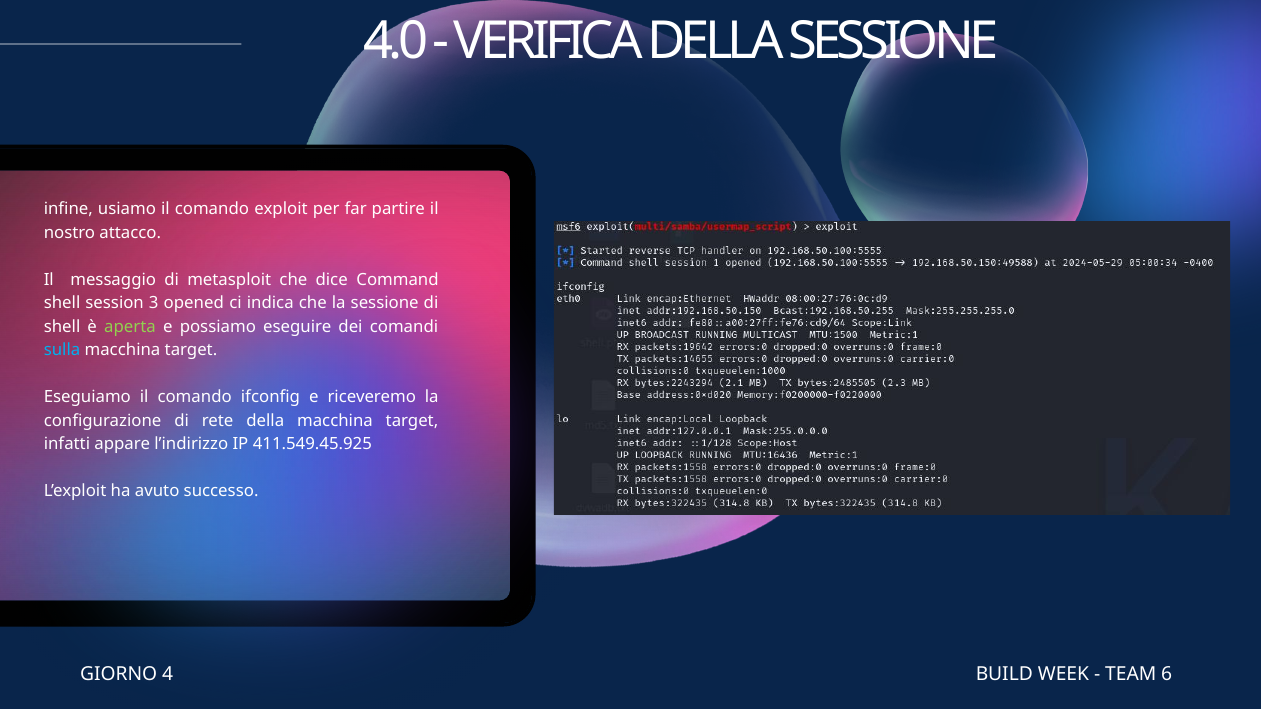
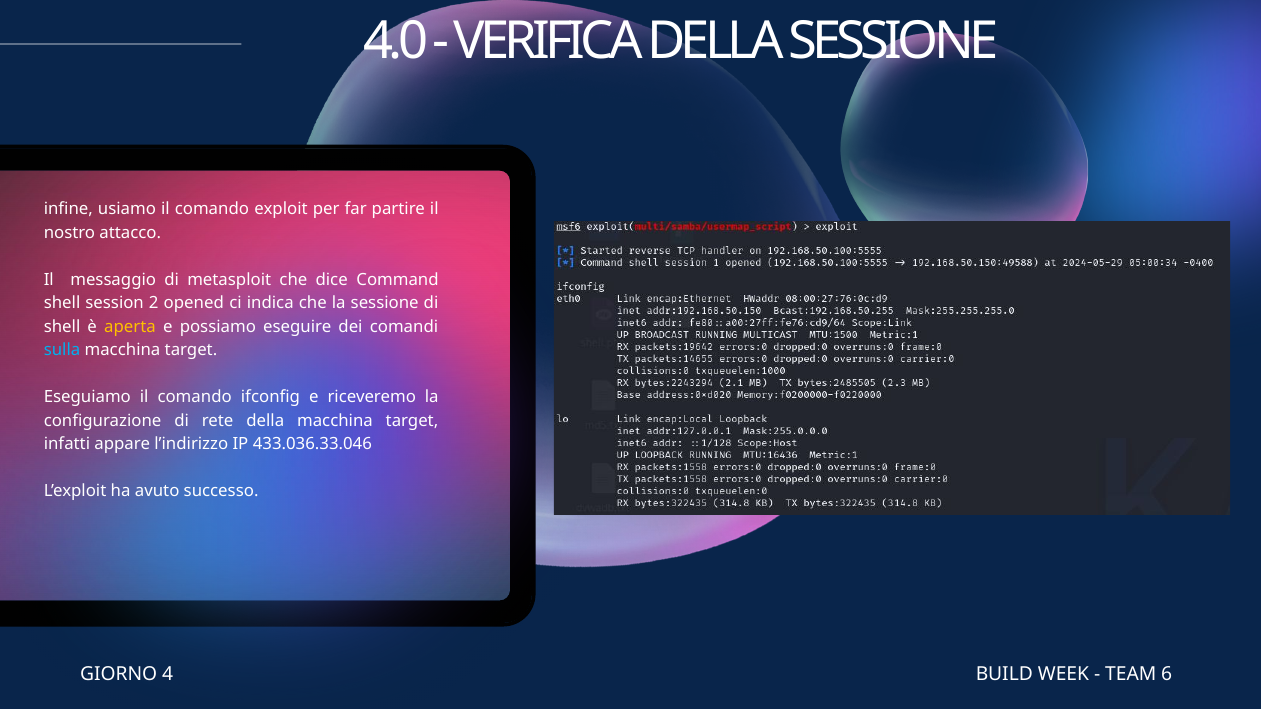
3: 3 -> 2 (154, 303)
aperta colour: light green -> yellow (130, 327)
411.549.45.925: 411.549.45.925 -> 433.036.33.046 (312, 444)
